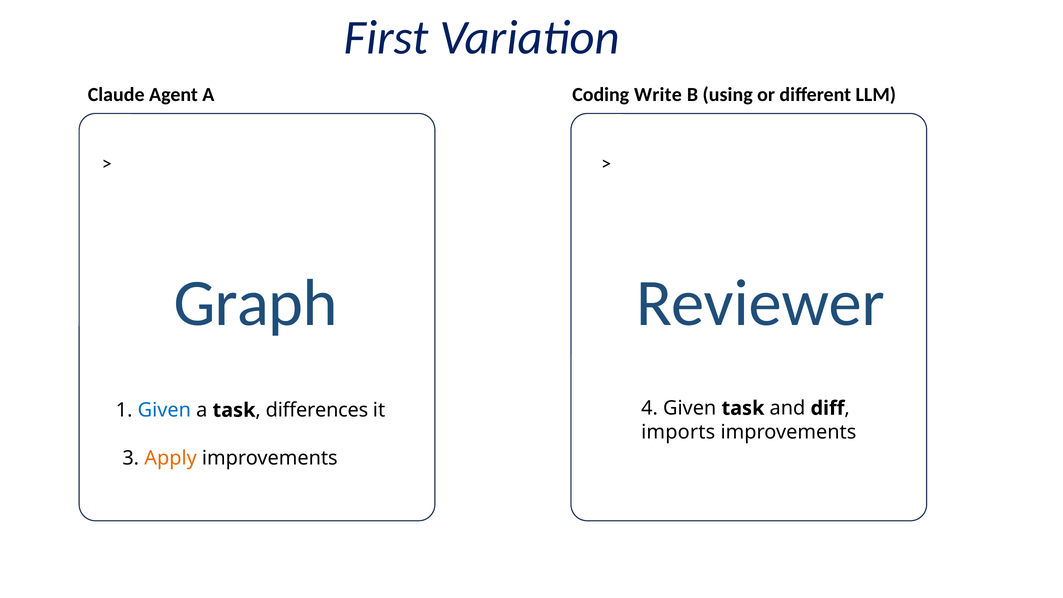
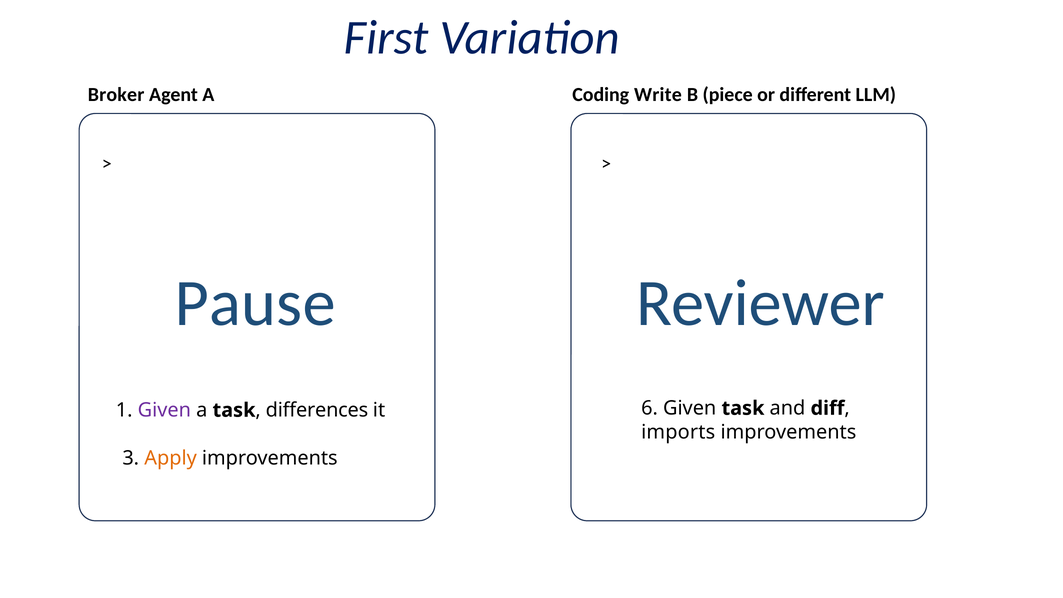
Claude: Claude -> Broker (116, 94)
using: using -> piece (728, 94)
Graph: Graph -> Pause (255, 303)
Given colour: blue -> purple (164, 410)
4: 4 -> 6 (649, 408)
